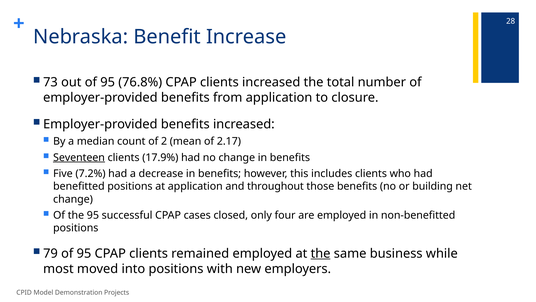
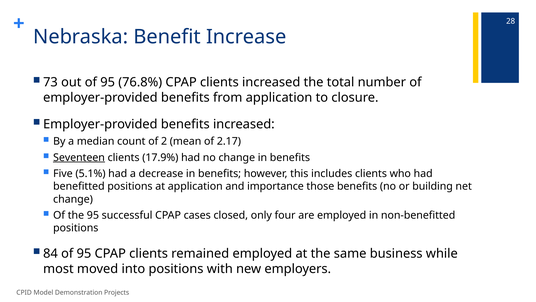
7.2%: 7.2% -> 5.1% (91, 173)
throughout: throughout -> importance (275, 186)
79: 79 -> 84 (50, 253)
the underline: present -> none (321, 253)
